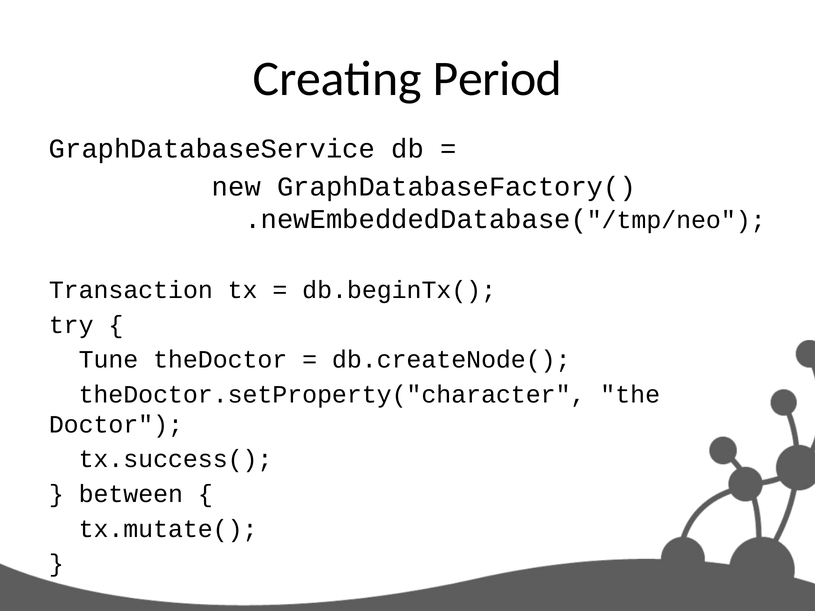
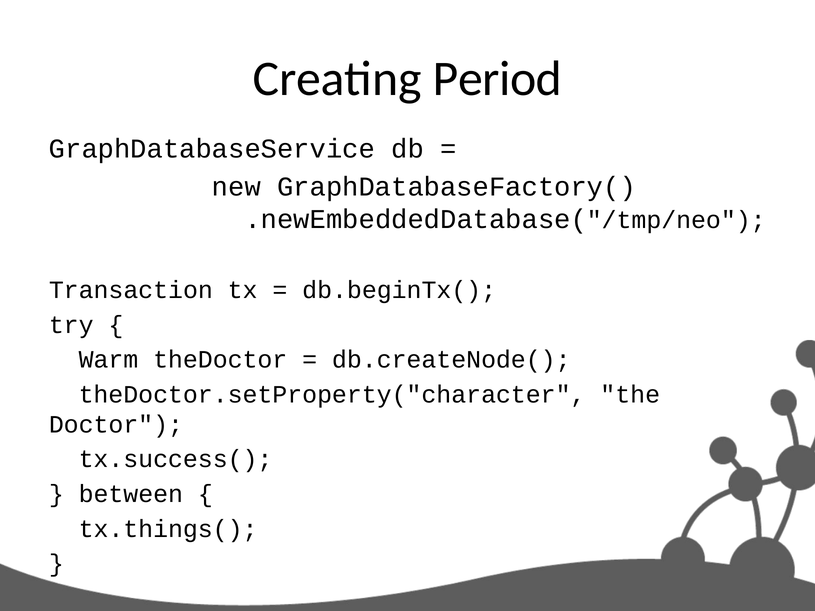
Tune: Tune -> Warm (108, 360)
tx.mutate(: tx.mutate( -> tx.things( (168, 529)
